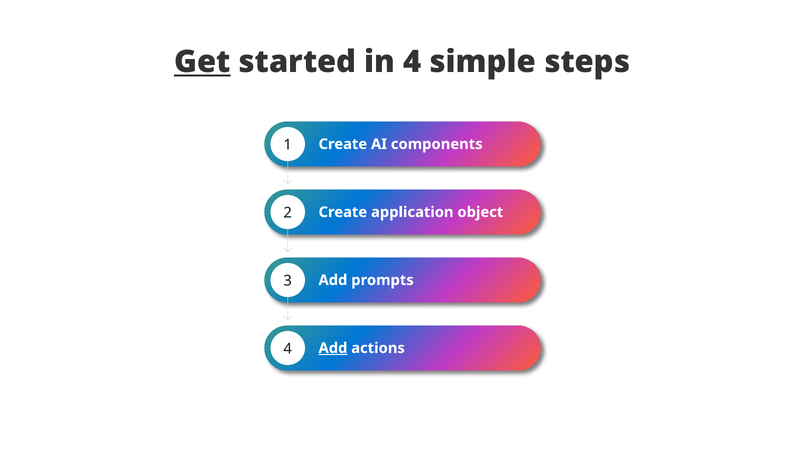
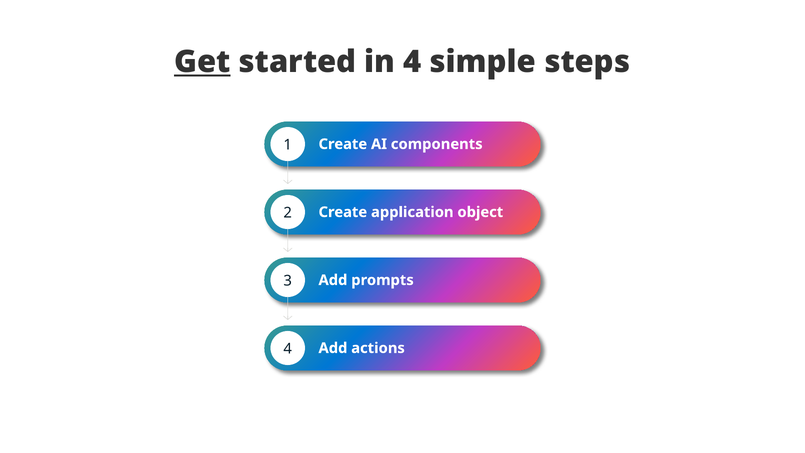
Add underline: present -> none (333, 348)
